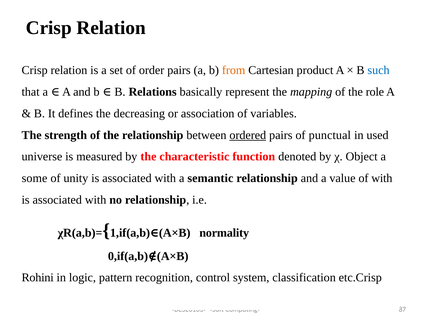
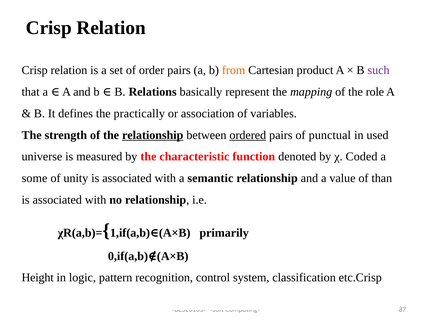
such colour: blue -> purple (379, 70)
decreasing: decreasing -> practically (139, 113)
relationship underline: none -> present (153, 135)
Object: Object -> Coded (362, 157)
of with: with -> than (382, 178)
normality: normality -> primarily (224, 233)
Rohini: Rohini -> Height (38, 278)
